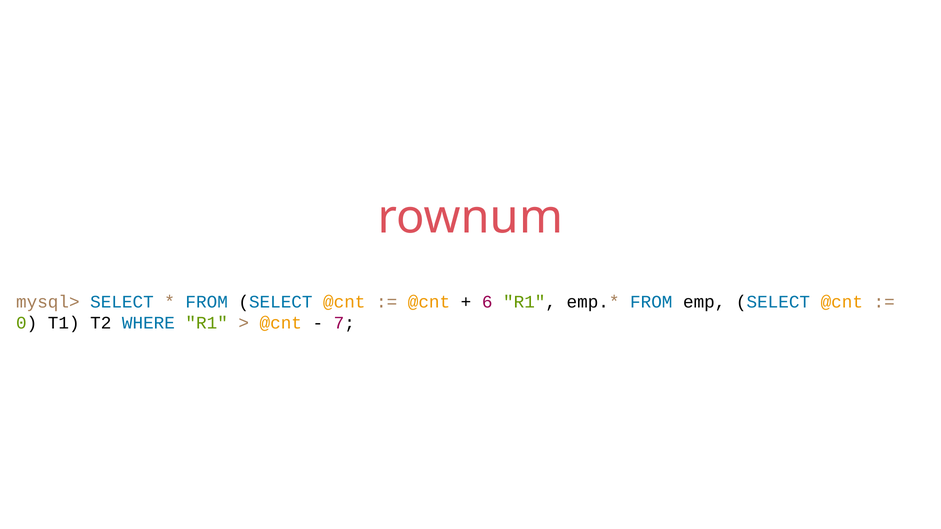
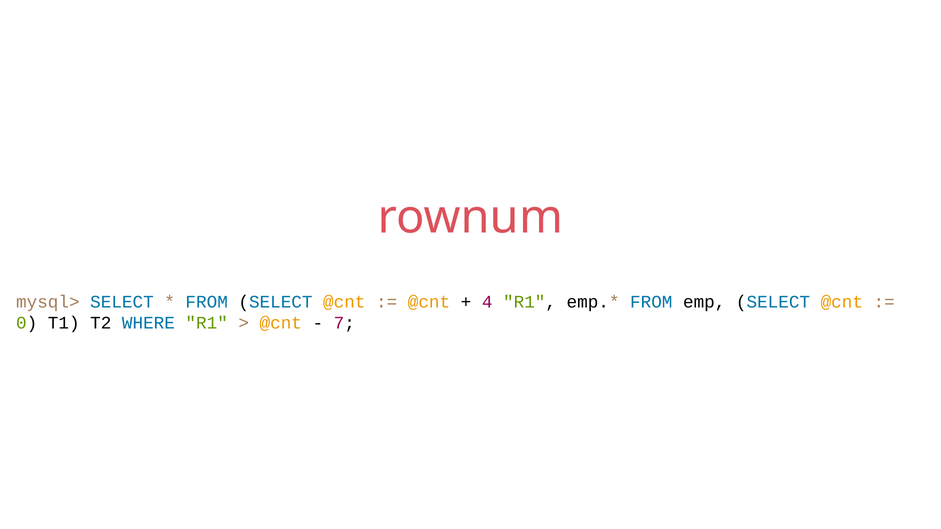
6: 6 -> 4 (487, 302)
